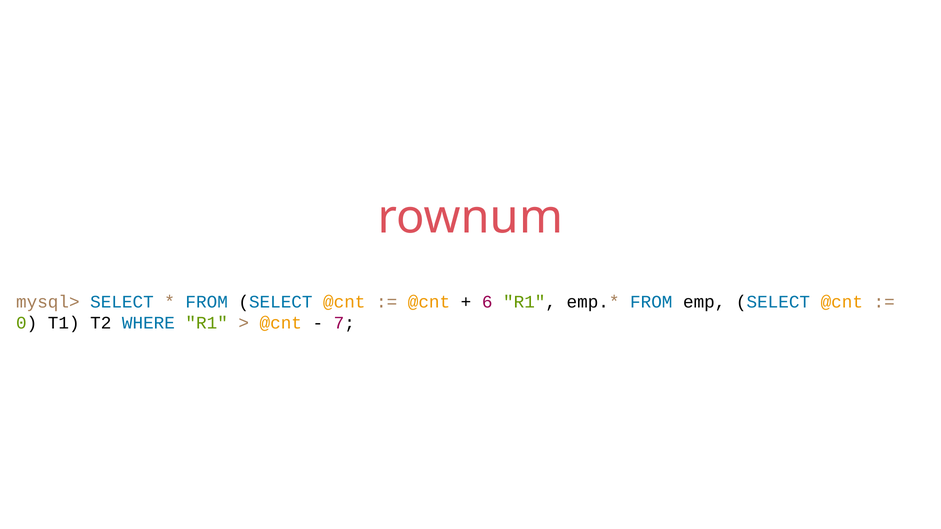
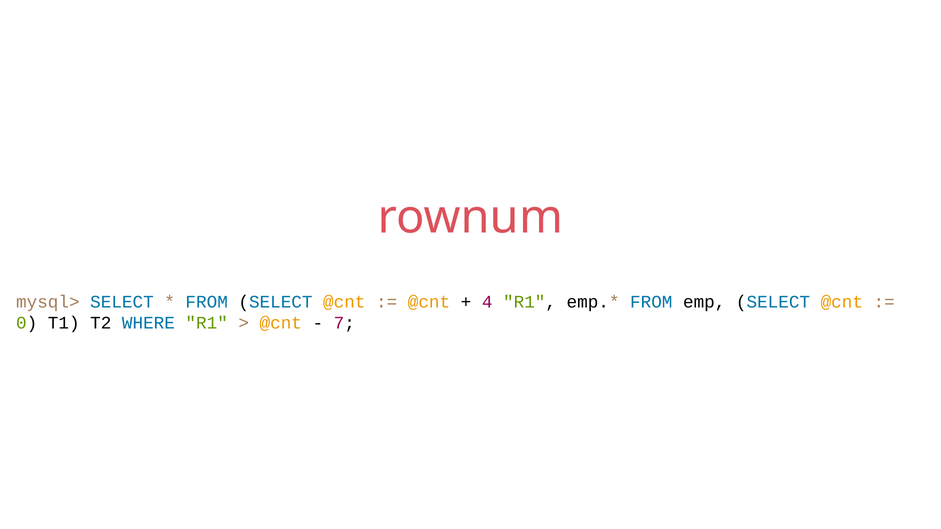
6: 6 -> 4 (487, 302)
